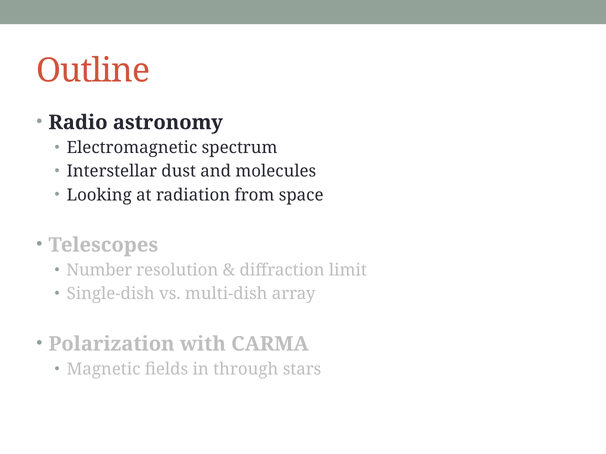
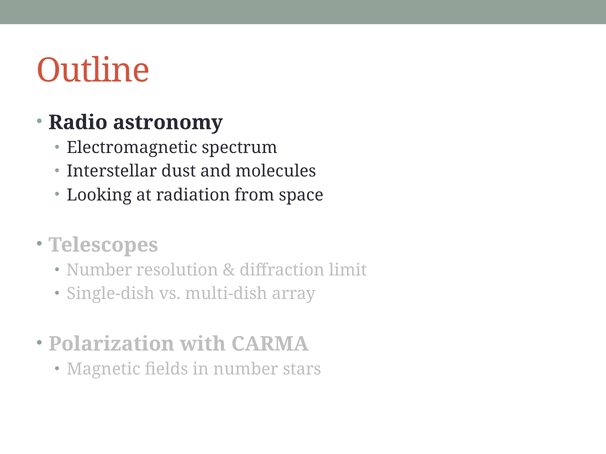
in through: through -> number (246, 370)
